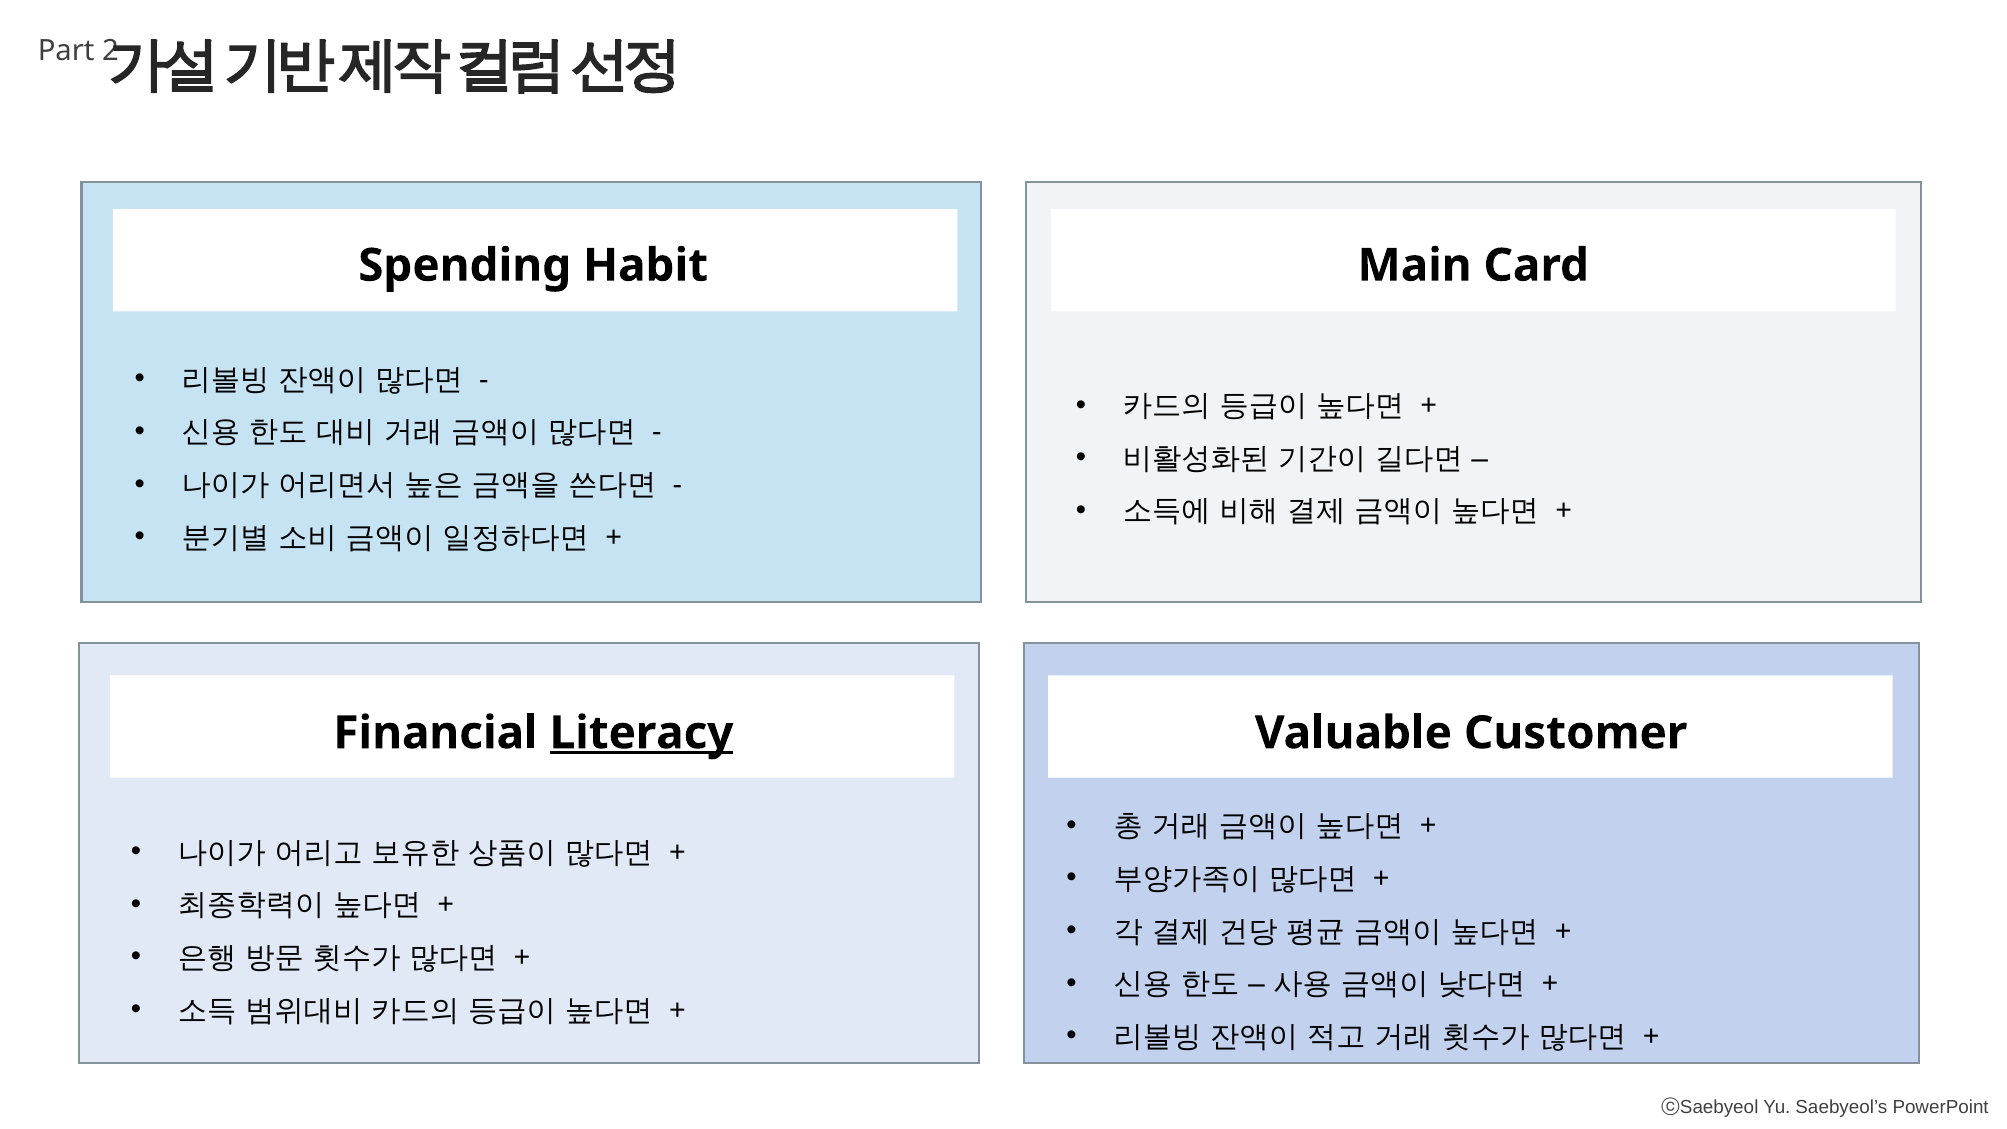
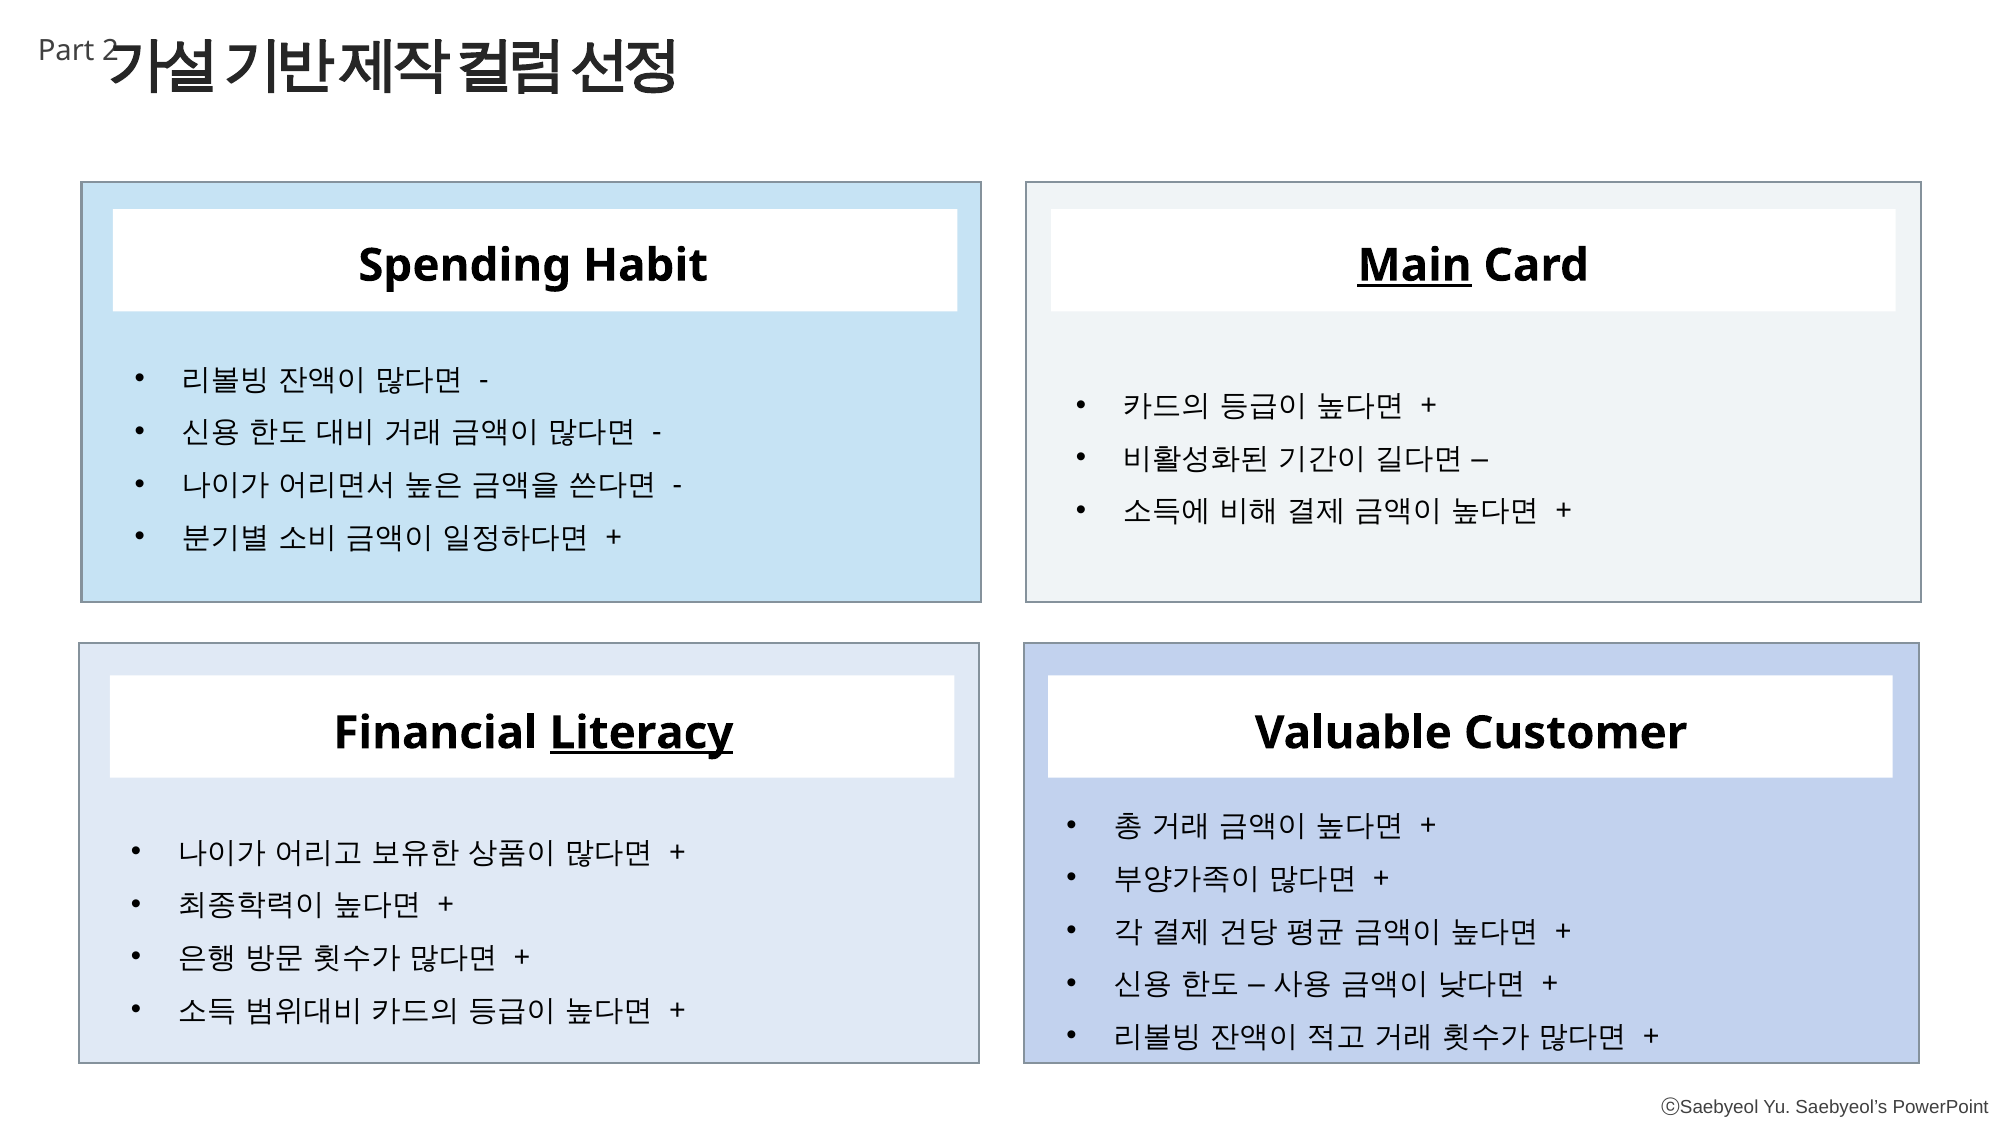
Main underline: none -> present (1415, 266)
